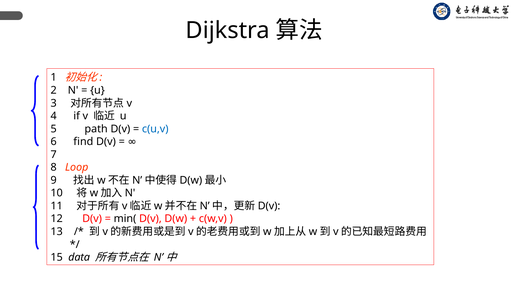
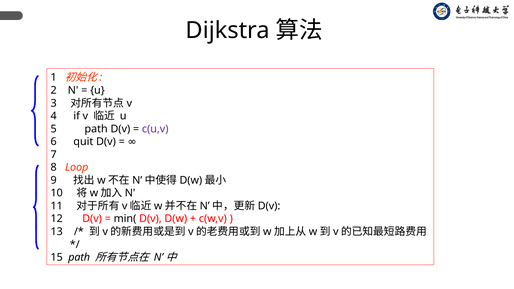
c(u,v colour: blue -> purple (155, 129)
find: find -> quit (83, 142)
15 data: data -> path (79, 257)
